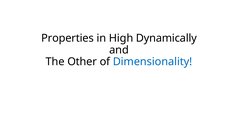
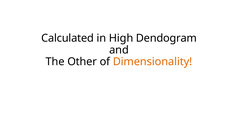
Properties: Properties -> Calculated (68, 38)
Dynamically: Dynamically -> Dendogram (166, 38)
Dimensionality colour: blue -> orange (153, 62)
